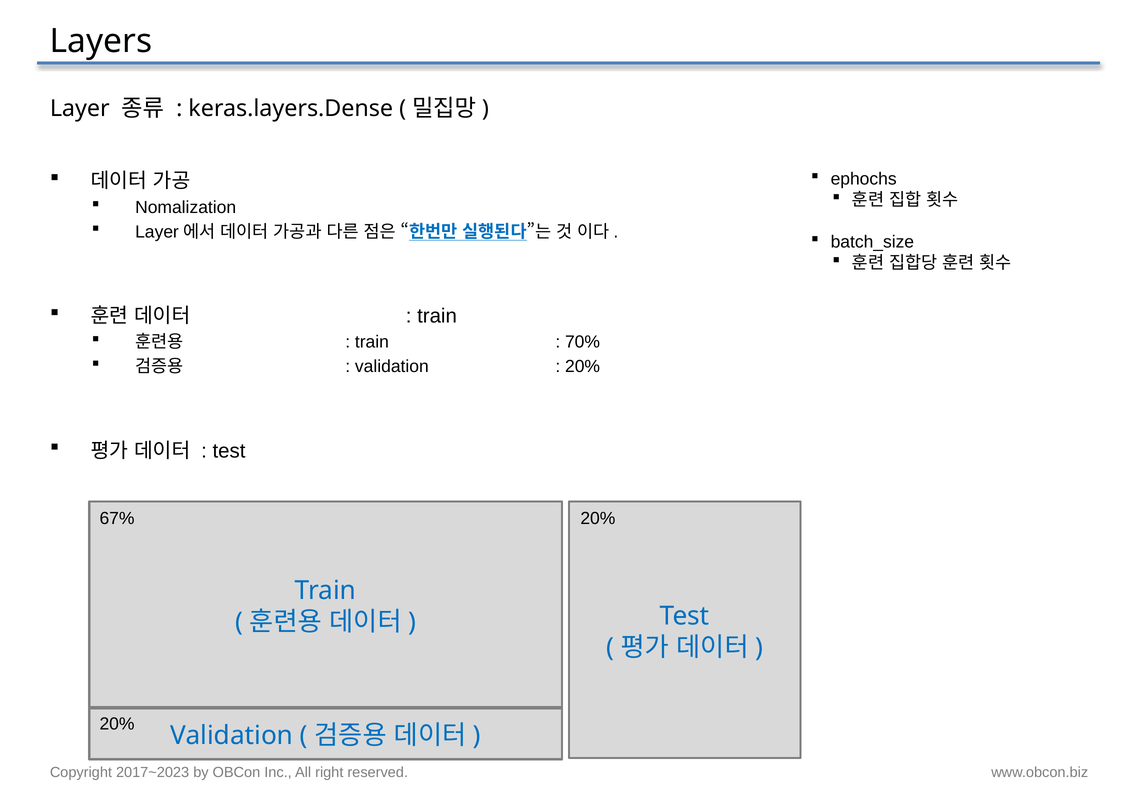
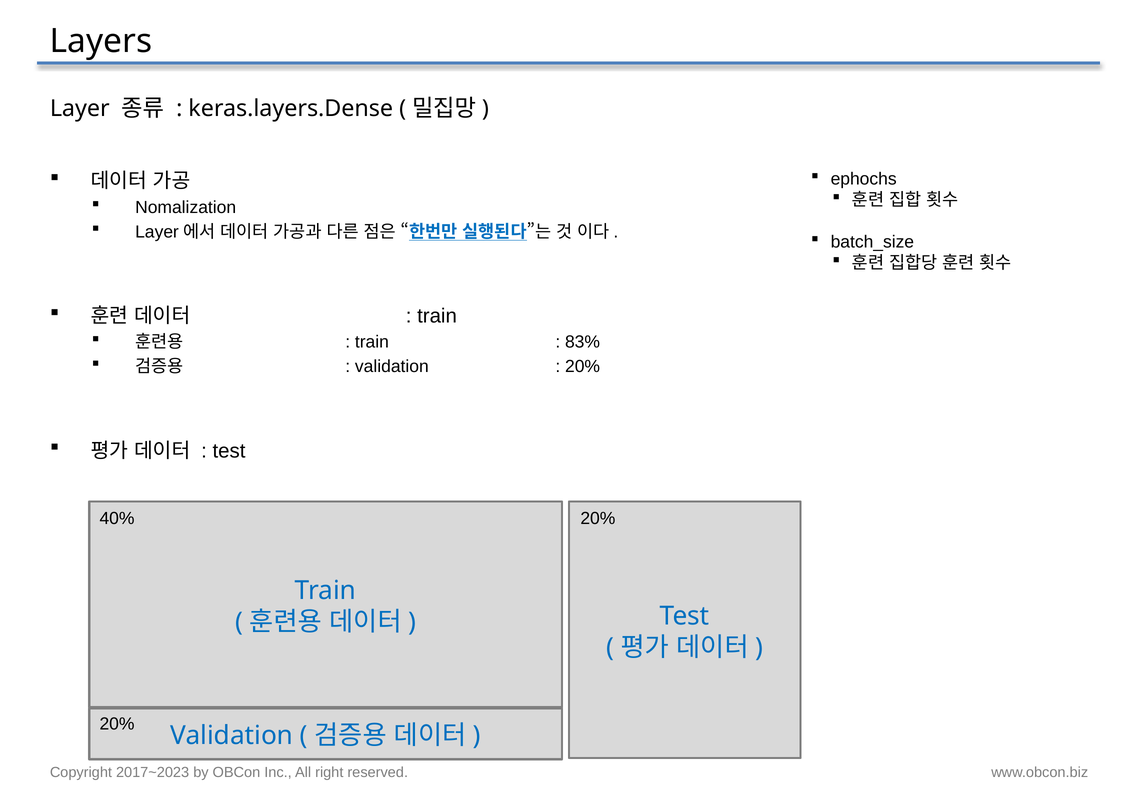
70%: 70% -> 83% (583, 342)
67%: 67% -> 40% (117, 518)
